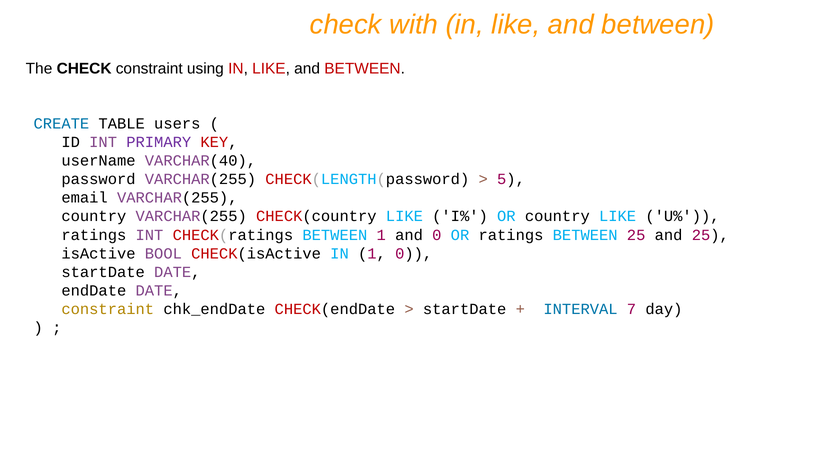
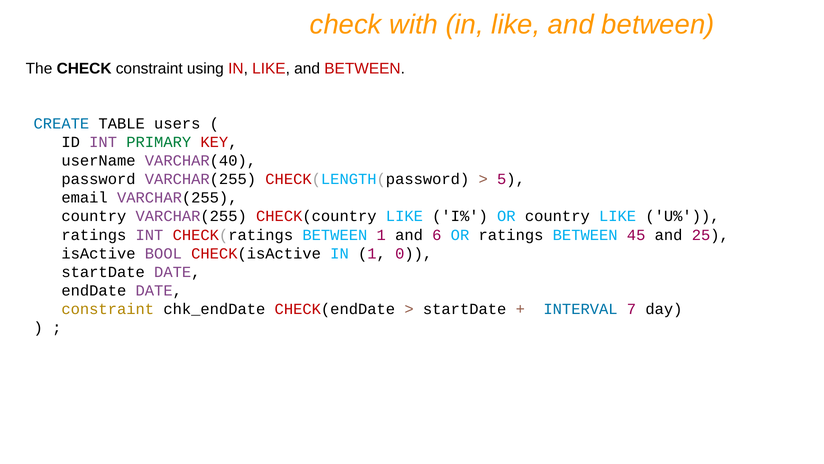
PRIMARY colour: purple -> green (159, 142)
and 0: 0 -> 6 (437, 235)
BETWEEN 25: 25 -> 45 (636, 235)
